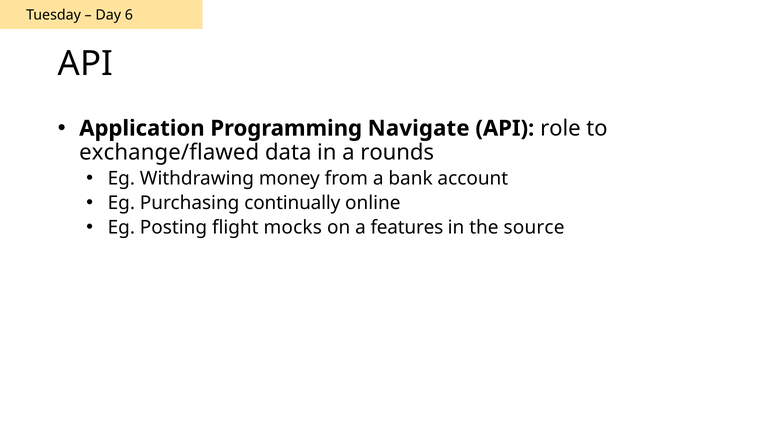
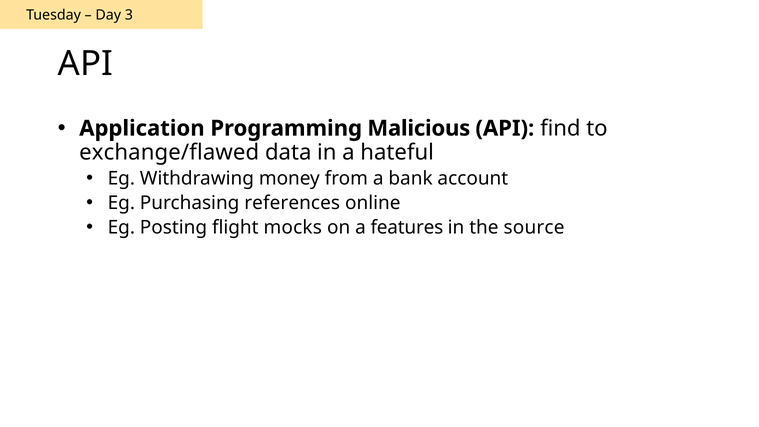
6: 6 -> 3 (129, 15)
Navigate: Navigate -> Malicious (419, 128)
role: role -> find (560, 128)
rounds: rounds -> hateful (397, 152)
continually: continually -> references (292, 203)
